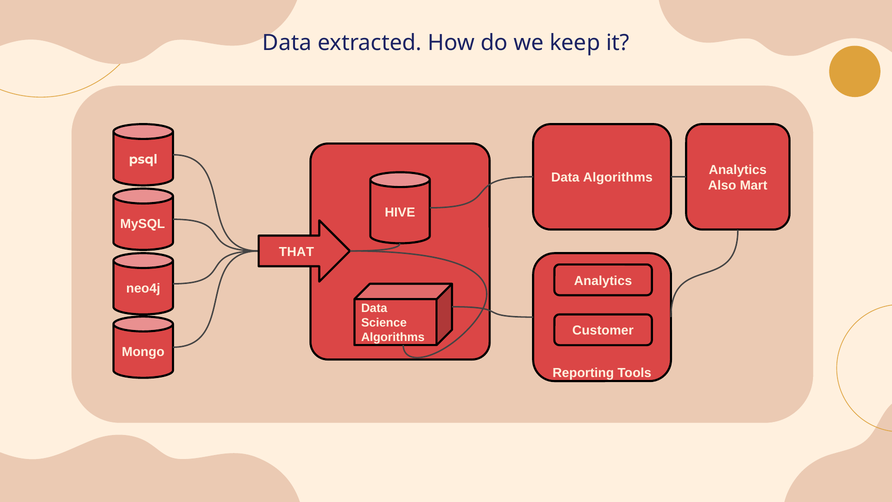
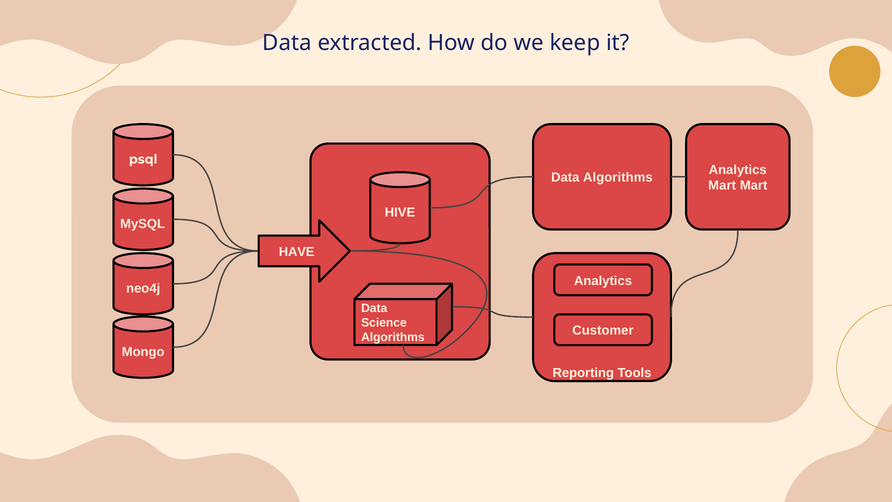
Also: Also -> Mart (722, 185)
THAT: THAT -> HAVE (297, 252)
